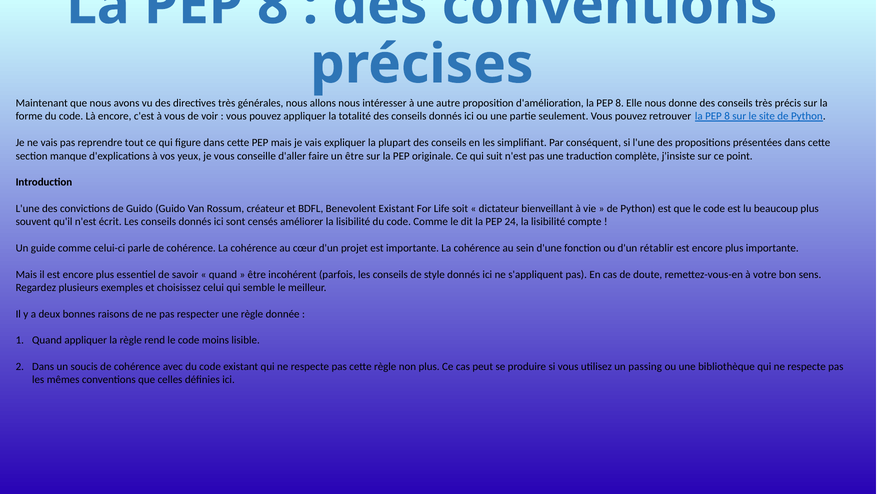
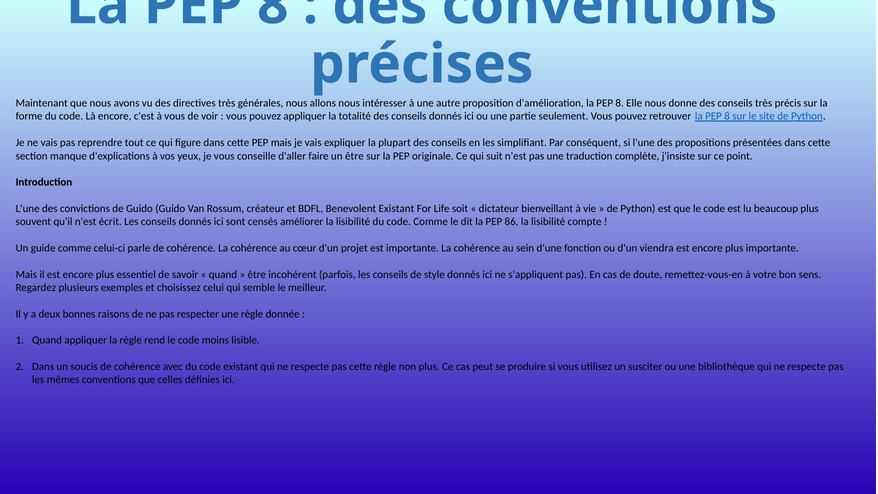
24: 24 -> 86 (512, 222)
rétablir: rétablir -> viendra (657, 248)
passing: passing -> susciter (645, 367)
